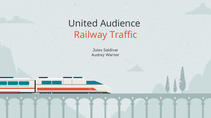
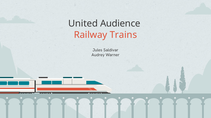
Traffic: Traffic -> Trains (123, 35)
